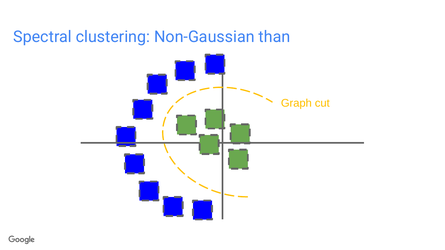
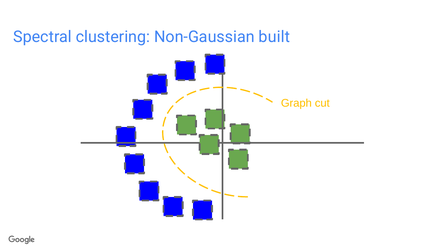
than: than -> built (274, 37)
